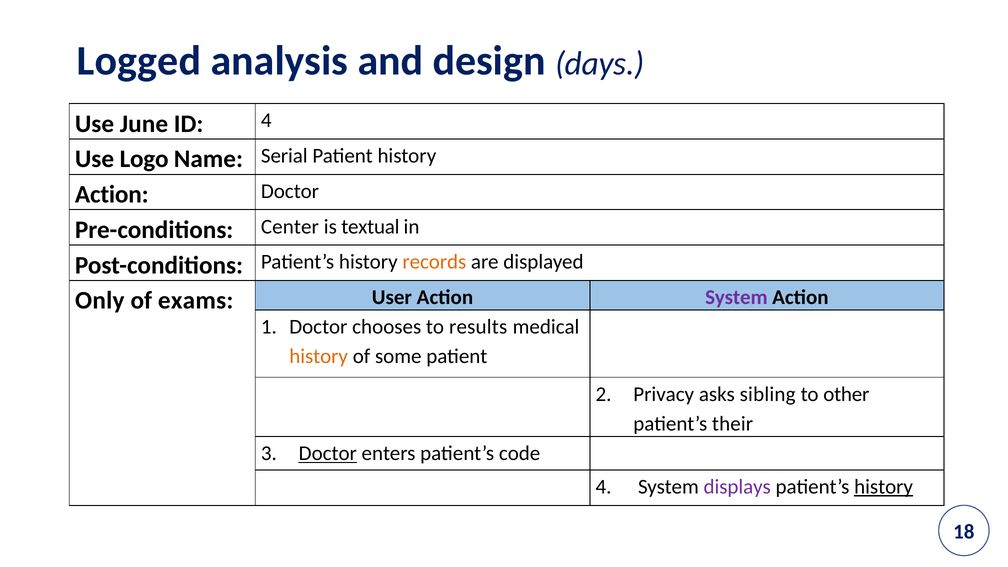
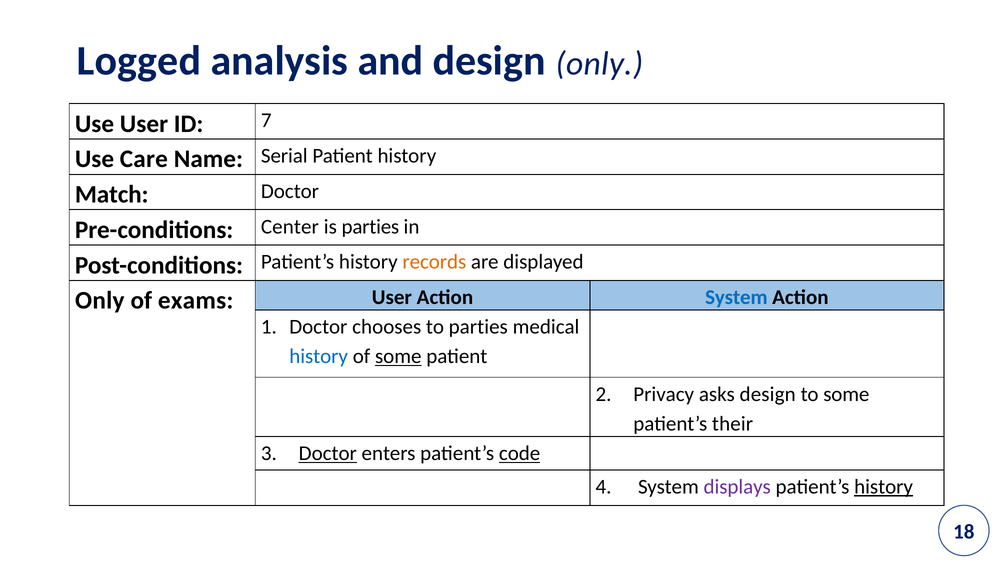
design days: days -> only (600, 64)
Use June: June -> User (144, 124)
ID 4: 4 -> 7 (266, 121)
Logo: Logo -> Care (144, 159)
Action: Action -> Match (112, 195)
is textual: textual -> parties (370, 227)
System colour: purple -> blue (736, 297)
to results: results -> parties (478, 327)
history colour: orange -> blue (319, 356)
some underline: none -> present (398, 356)
asks sibling: sibling -> design (768, 394)
to other: other -> some (846, 394)
code underline: none -> present (520, 453)
